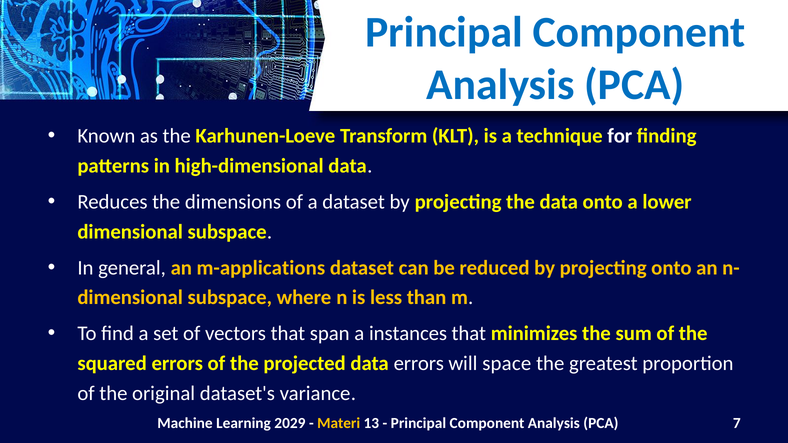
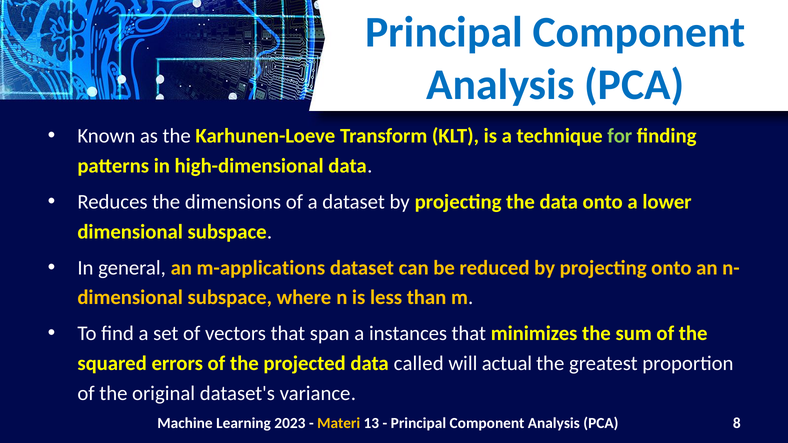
for colour: white -> light green (620, 136)
data errors: errors -> called (419, 364)
space: space -> actual (507, 364)
2029: 2029 -> 2023 (290, 424)
7: 7 -> 8 (737, 424)
